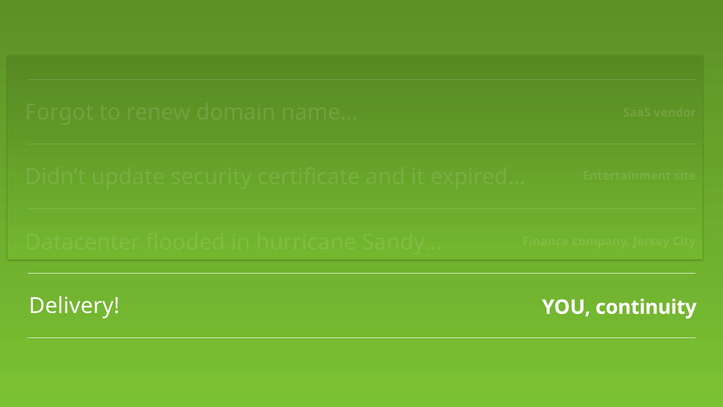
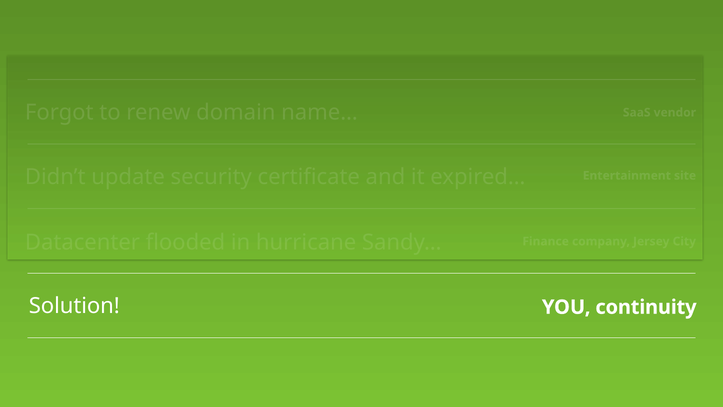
Delivery: Delivery -> Solution (74, 306)
